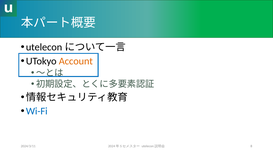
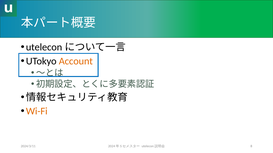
Wi-Fi colour: blue -> orange (37, 112)
